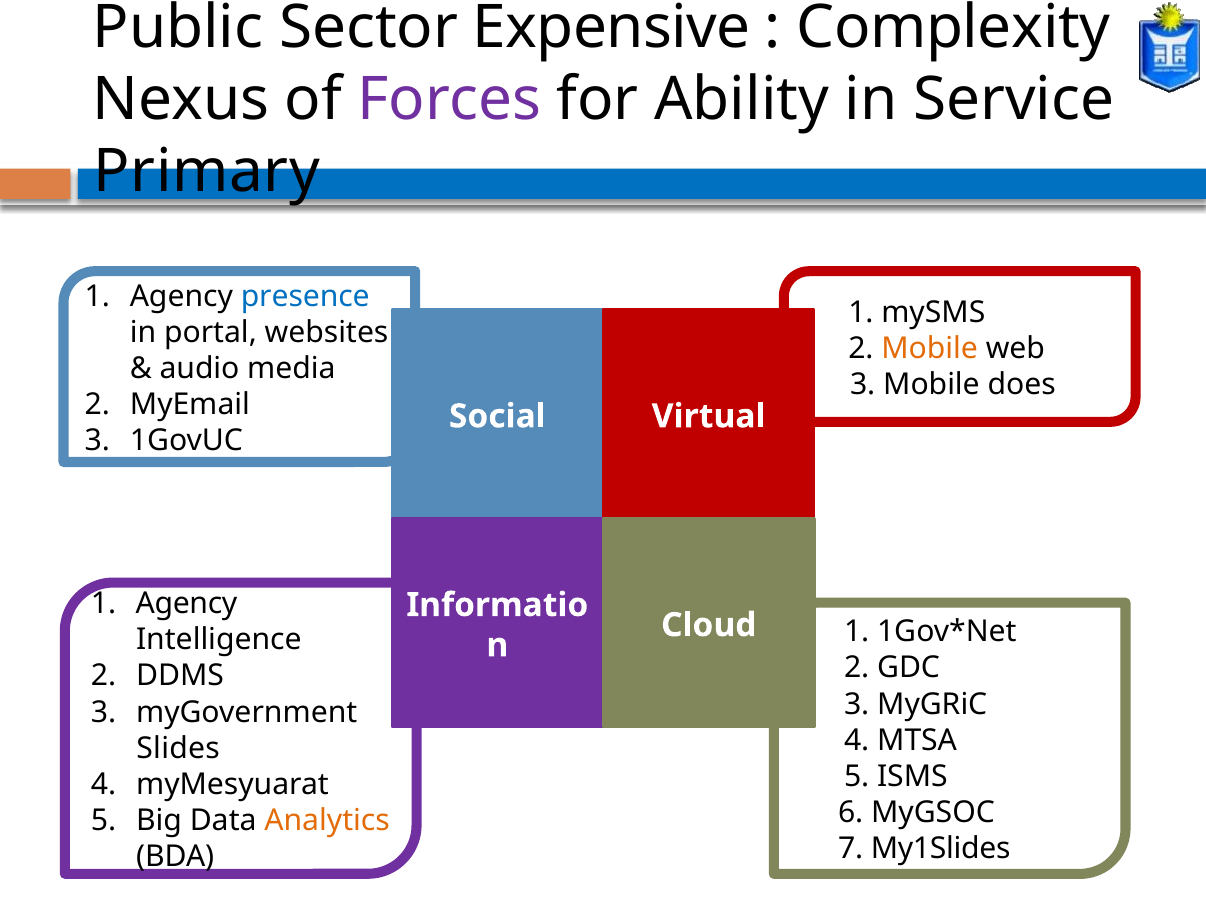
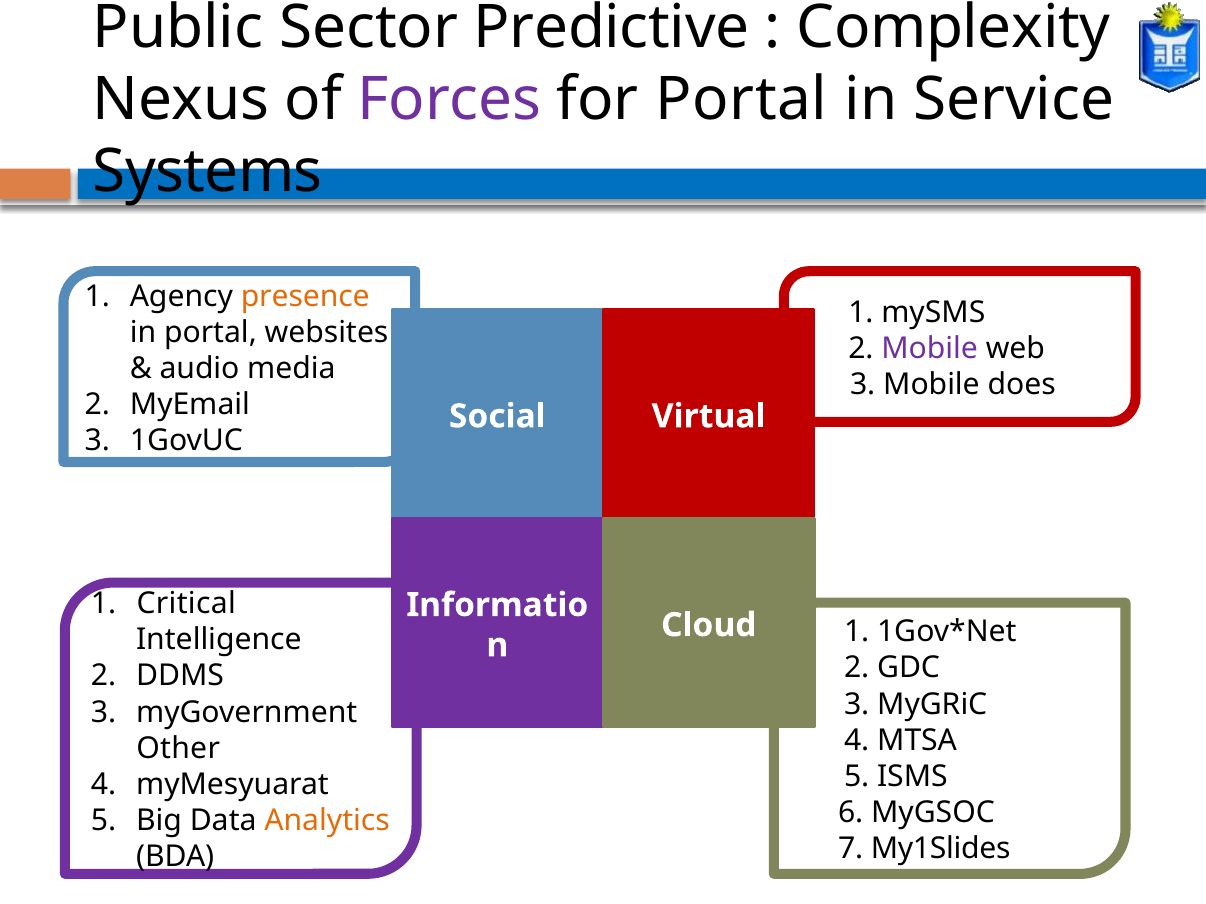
Expensive: Expensive -> Predictive (612, 27)
for Ability: Ability -> Portal (741, 100)
Primary: Primary -> Systems (208, 172)
presence colour: blue -> orange (305, 296)
Mobile colour: orange -> purple (930, 349)
Agency: Agency -> Critical (186, 604)
Slides: Slides -> Other (178, 749)
